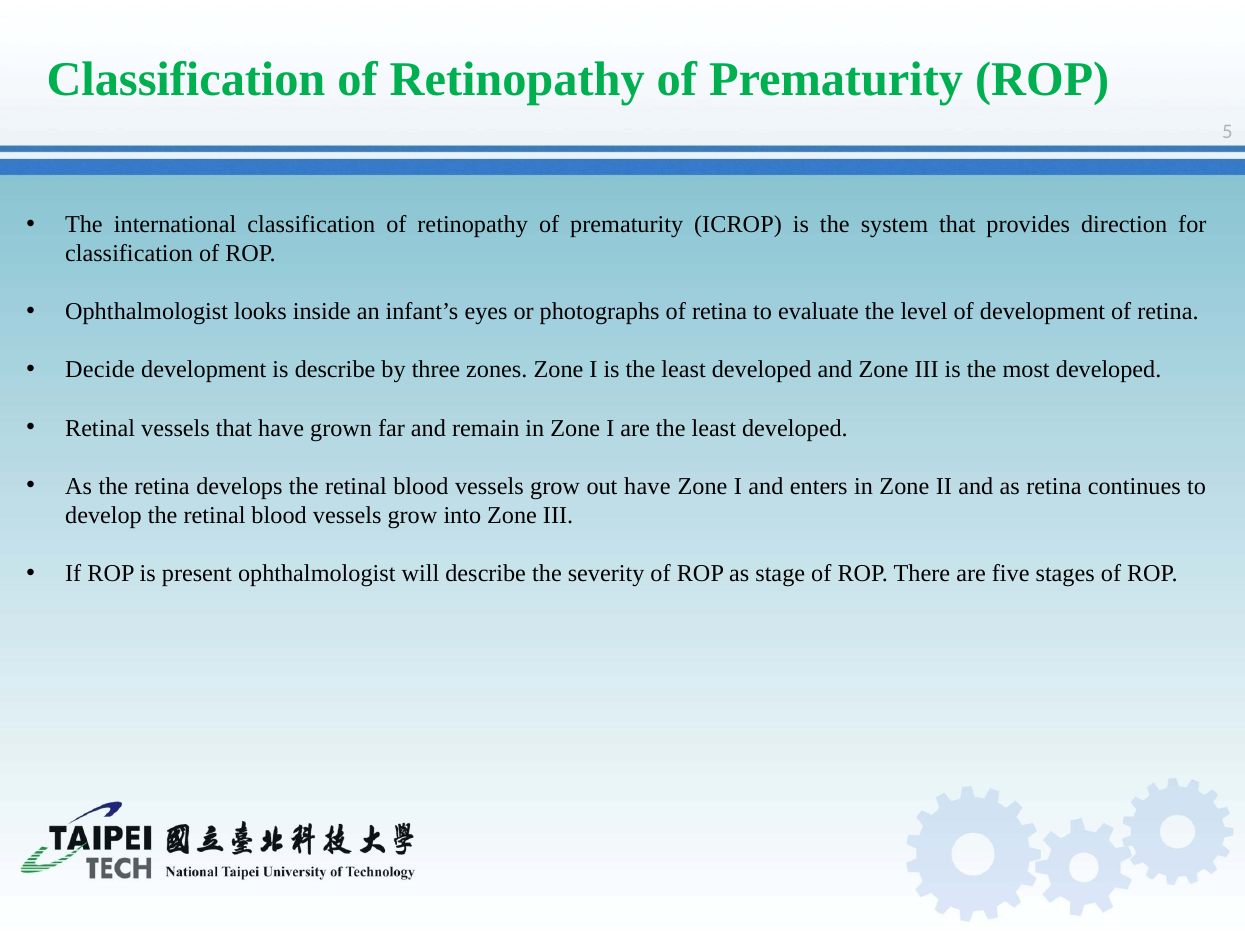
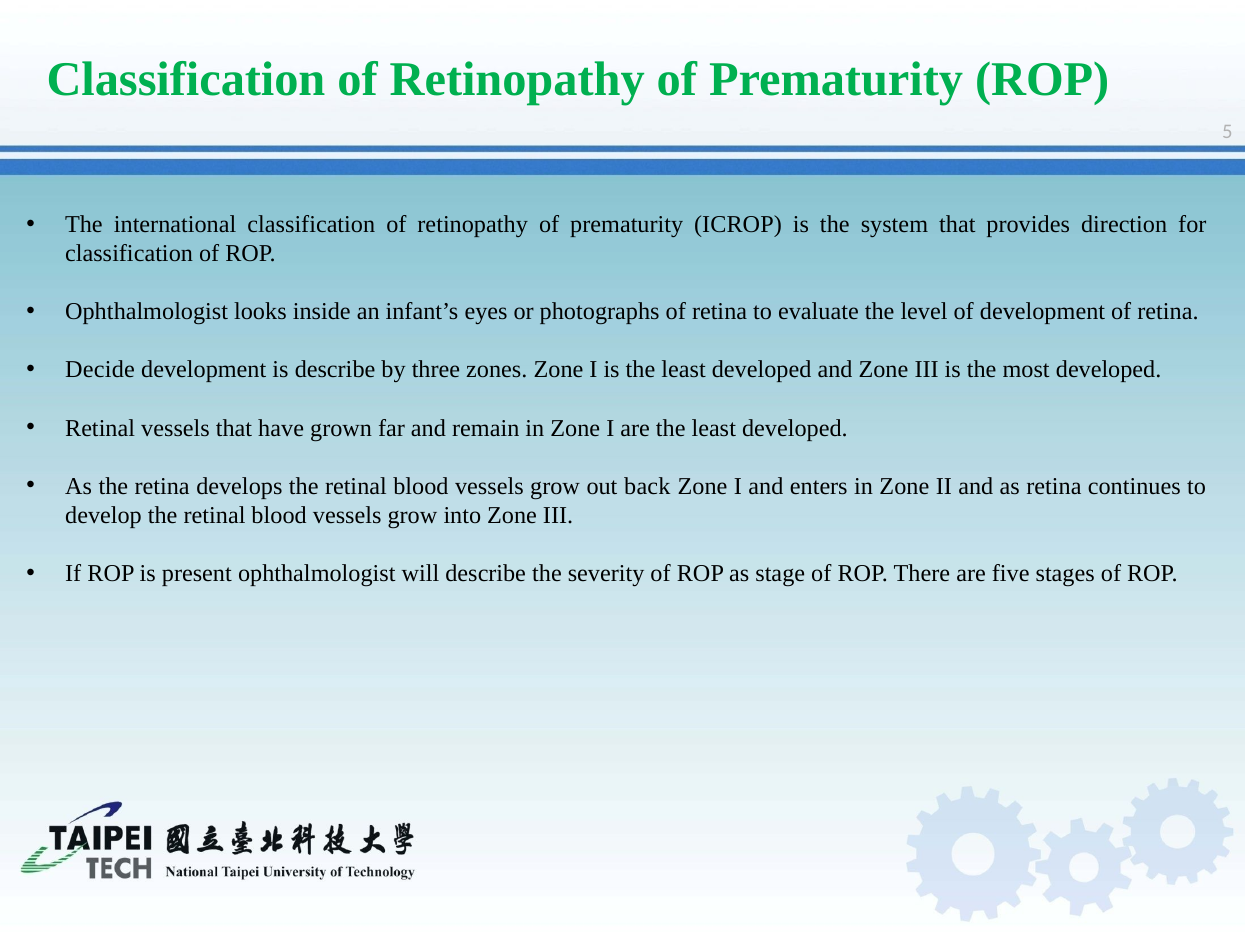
out have: have -> back (647, 486)
